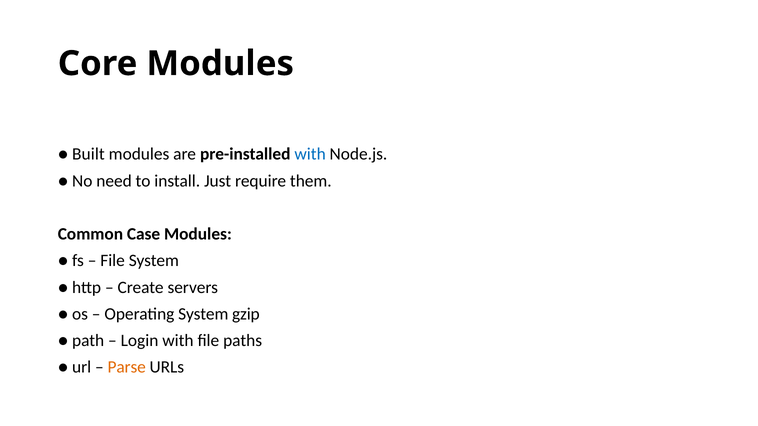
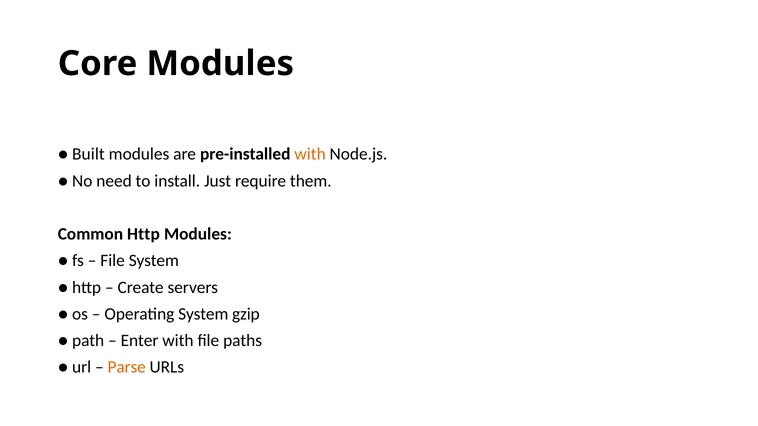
with colour: blue -> orange (310, 154)
Common Case: Case -> Http (143, 234)
Login: Login -> Enter (140, 341)
